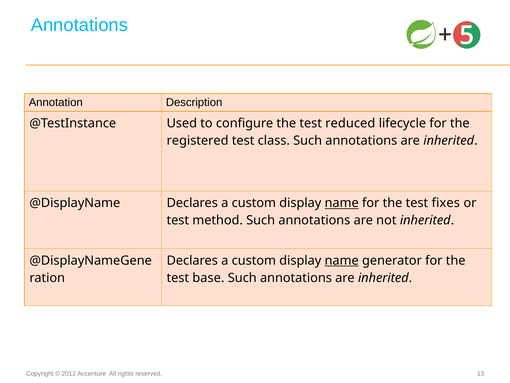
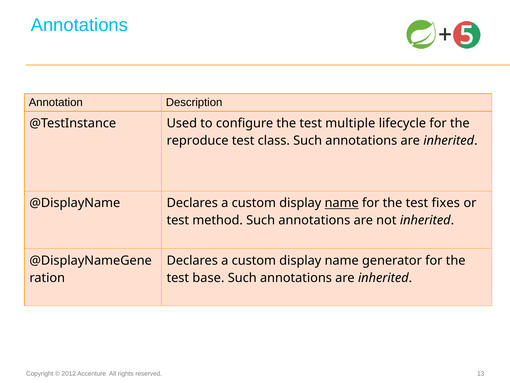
reduced: reduced -> multiple (350, 123)
registered: registered -> reproduce (198, 140)
name underline: present -> none (342, 260)
